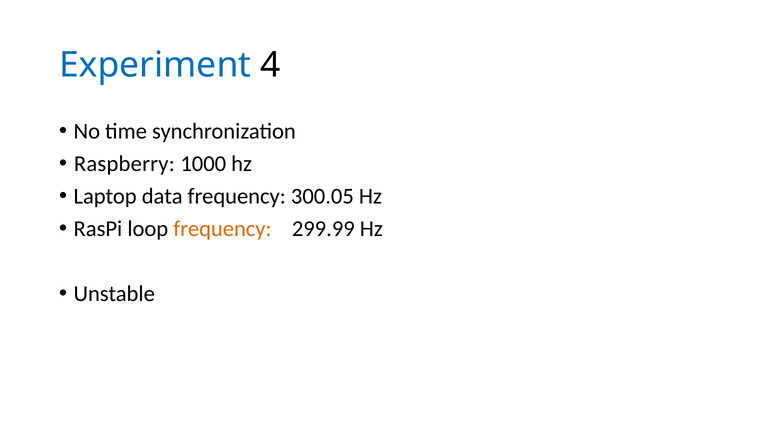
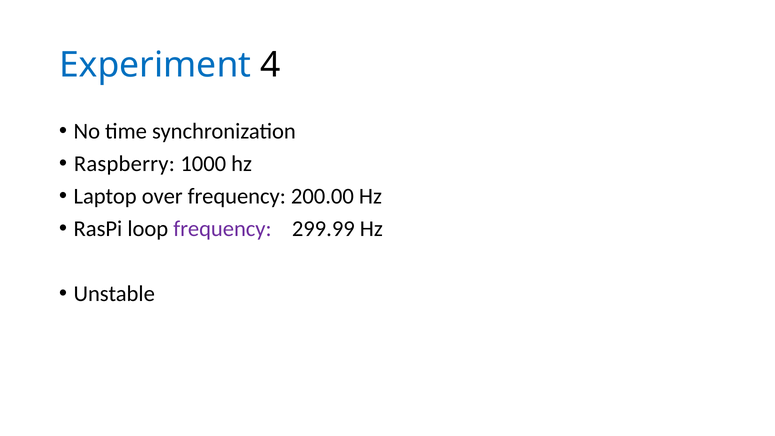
data: data -> over (162, 196)
300.05: 300.05 -> 200.00 (322, 196)
frequency colour: orange -> purple (222, 229)
